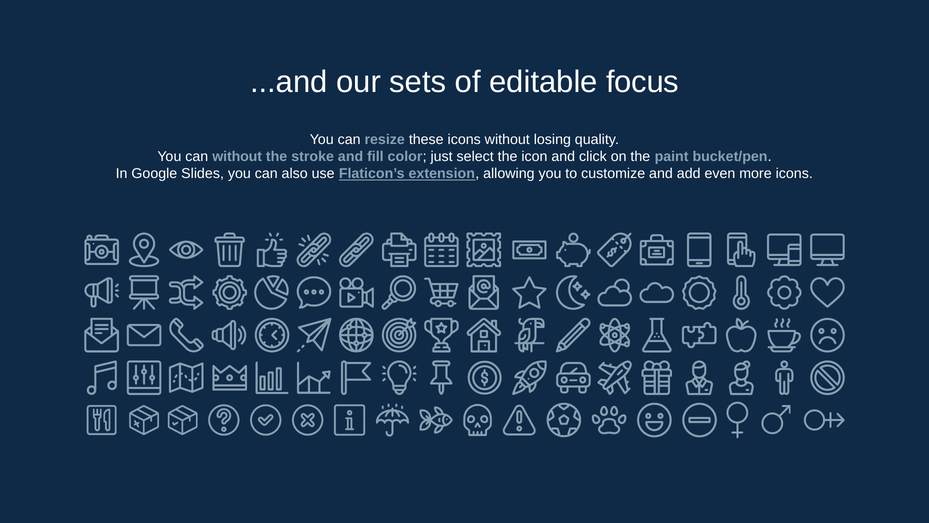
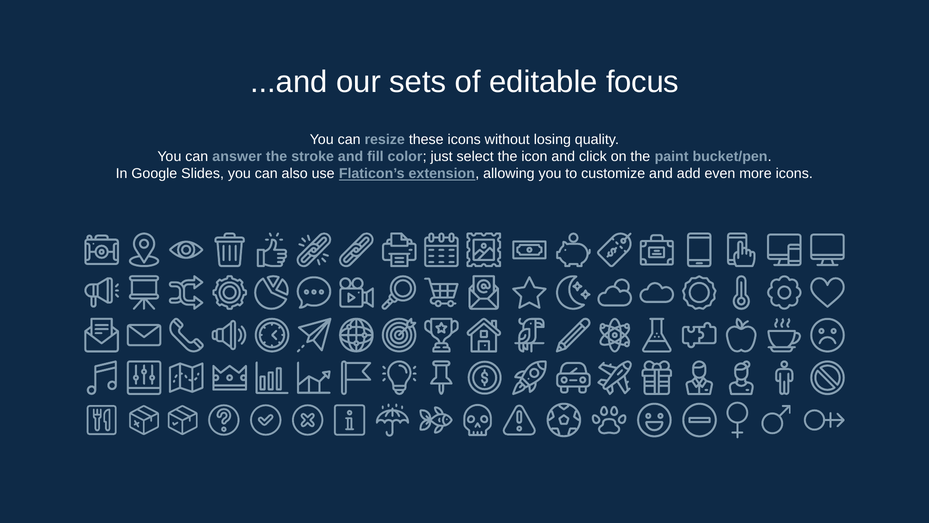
can without: without -> answer (237, 157)
